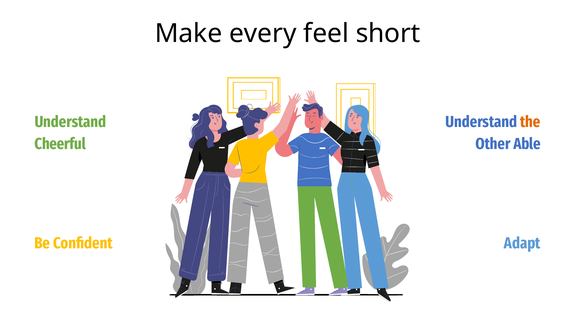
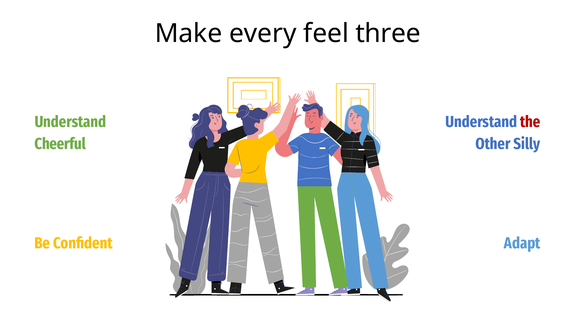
short: short -> three (388, 34)
the colour: orange -> red (530, 122)
Able: Able -> Silly (527, 144)
